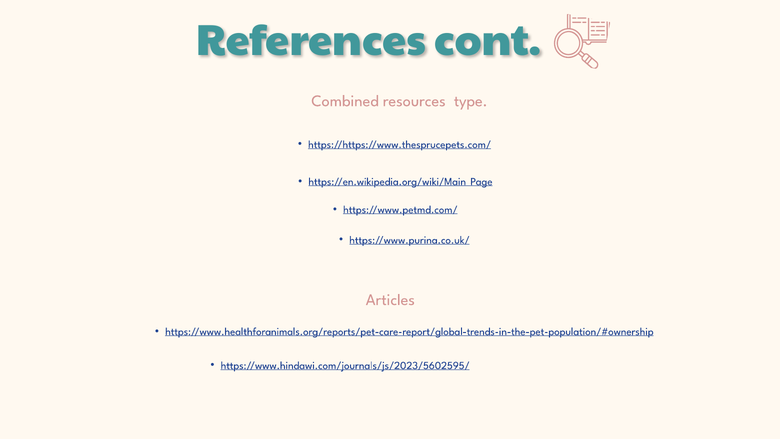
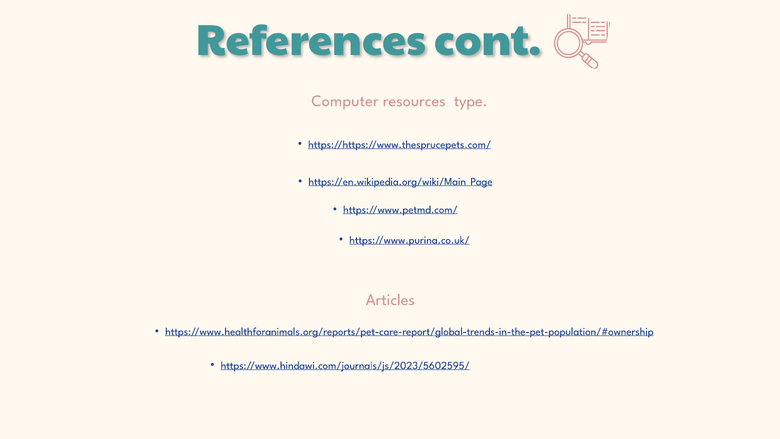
Combined: Combined -> Computer (345, 101)
